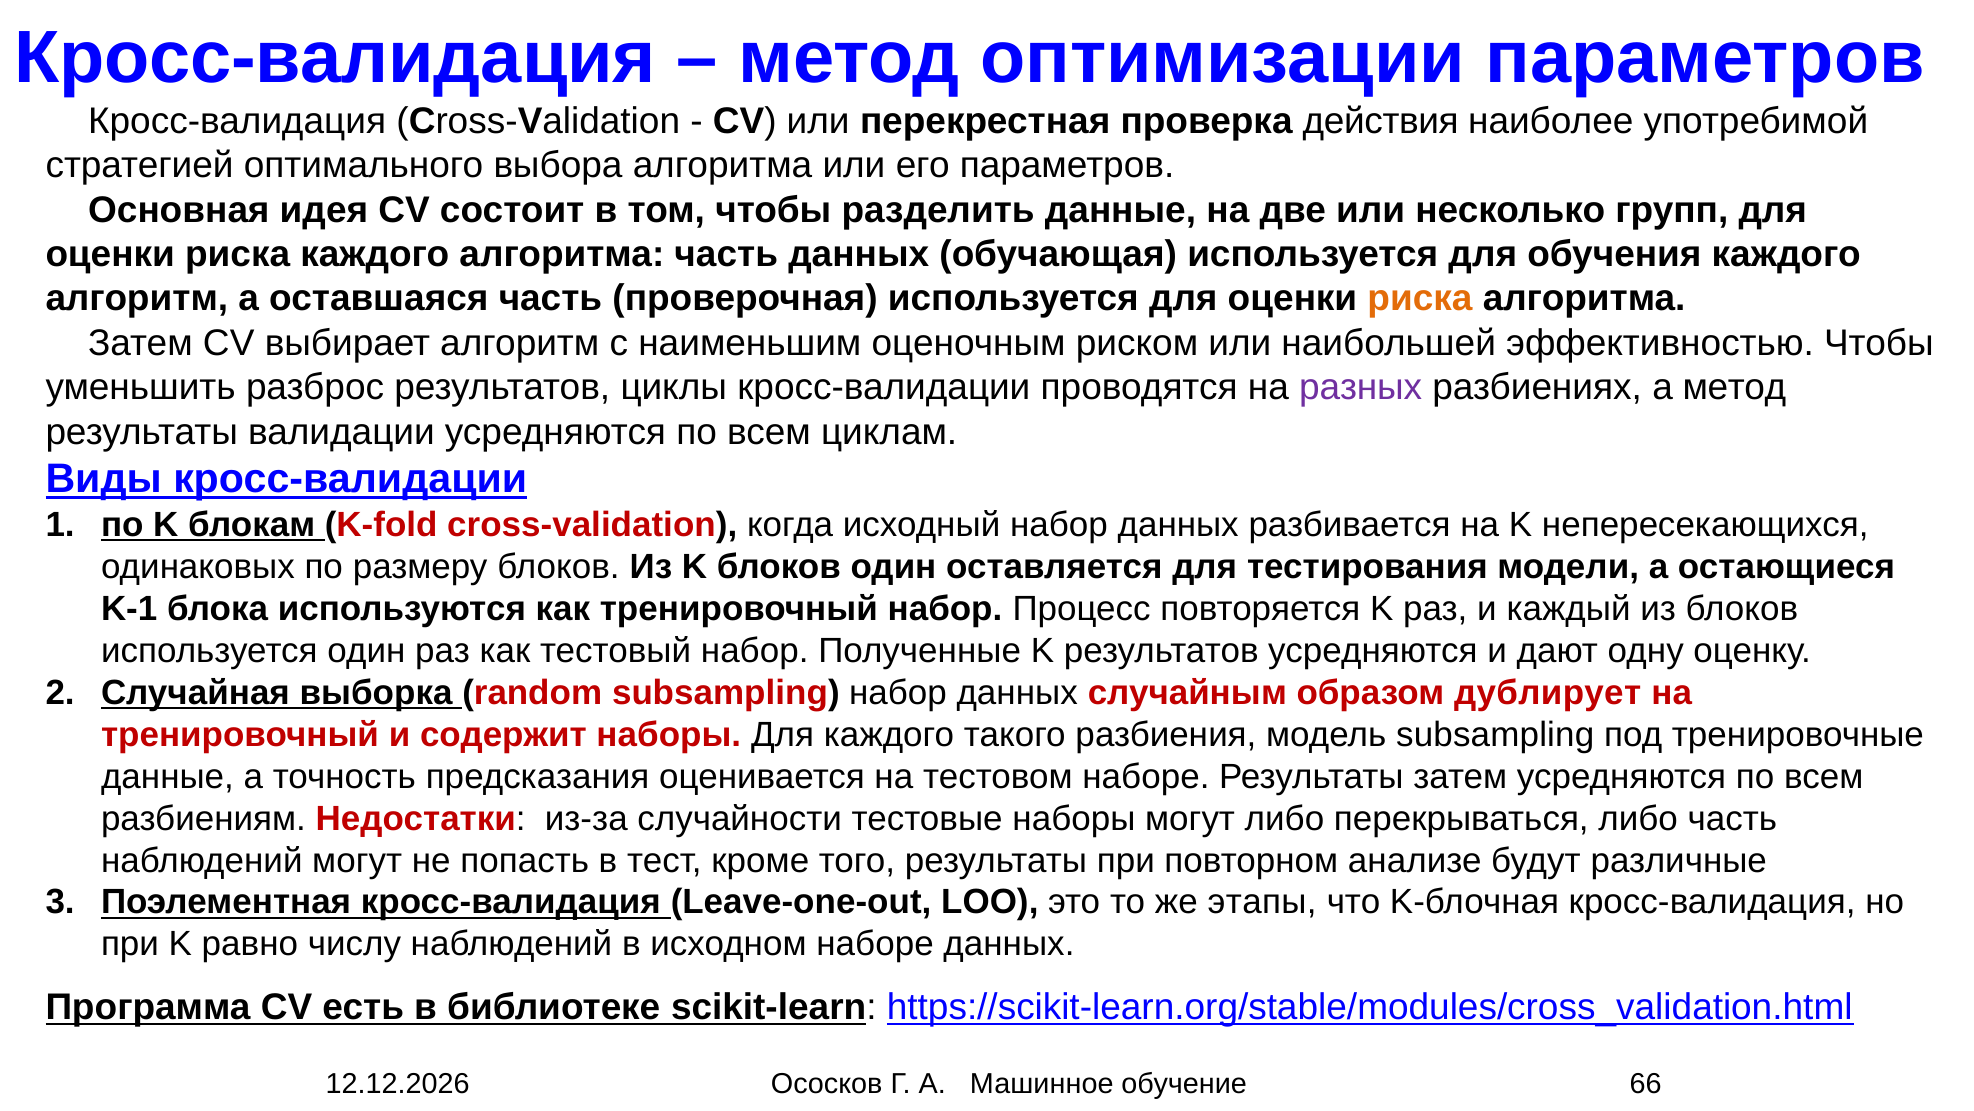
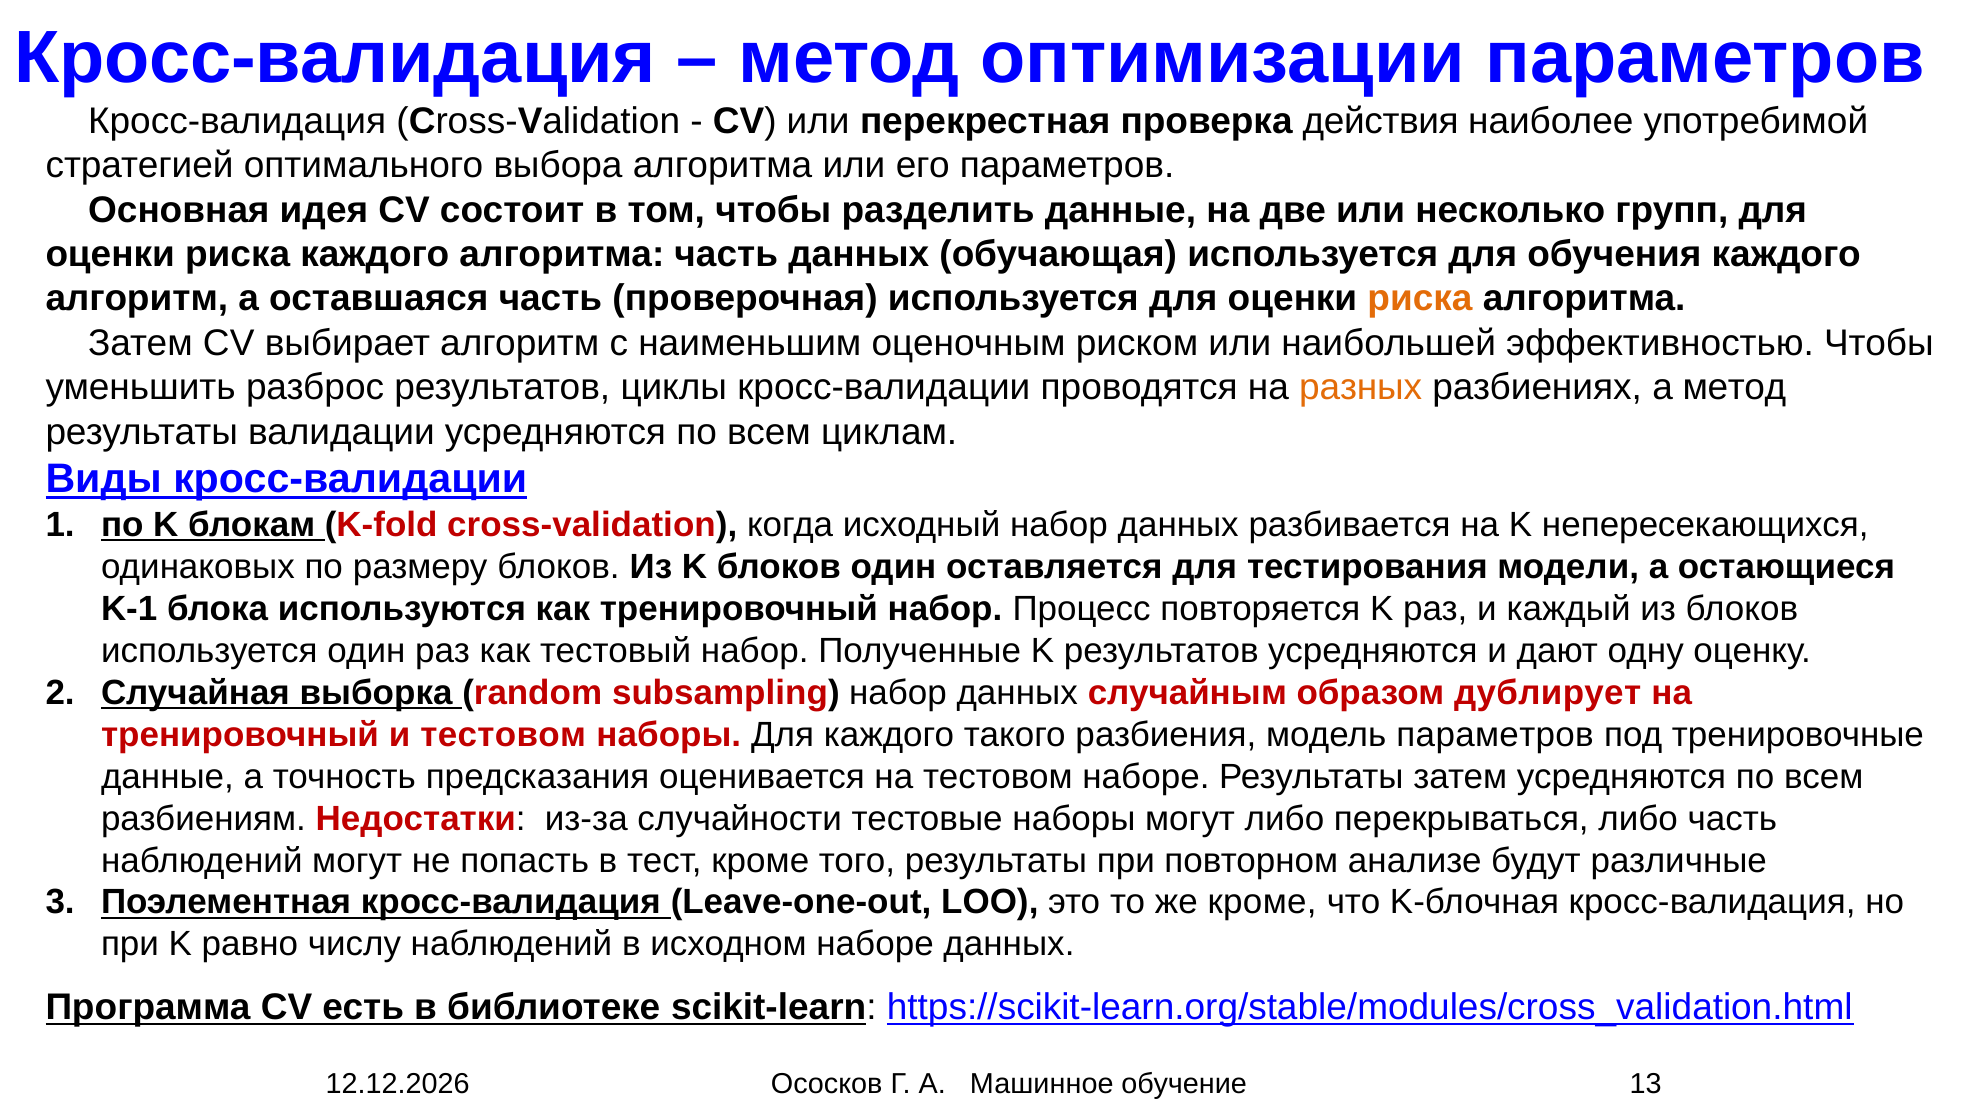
разных colour: purple -> orange (1361, 387)
и содержит: содержит -> тестовом (503, 734)
модель subsampling: subsampling -> параметров (1495, 734)
же этапы: этапы -> кроме (1262, 902)
66: 66 -> 13 (1646, 1083)
